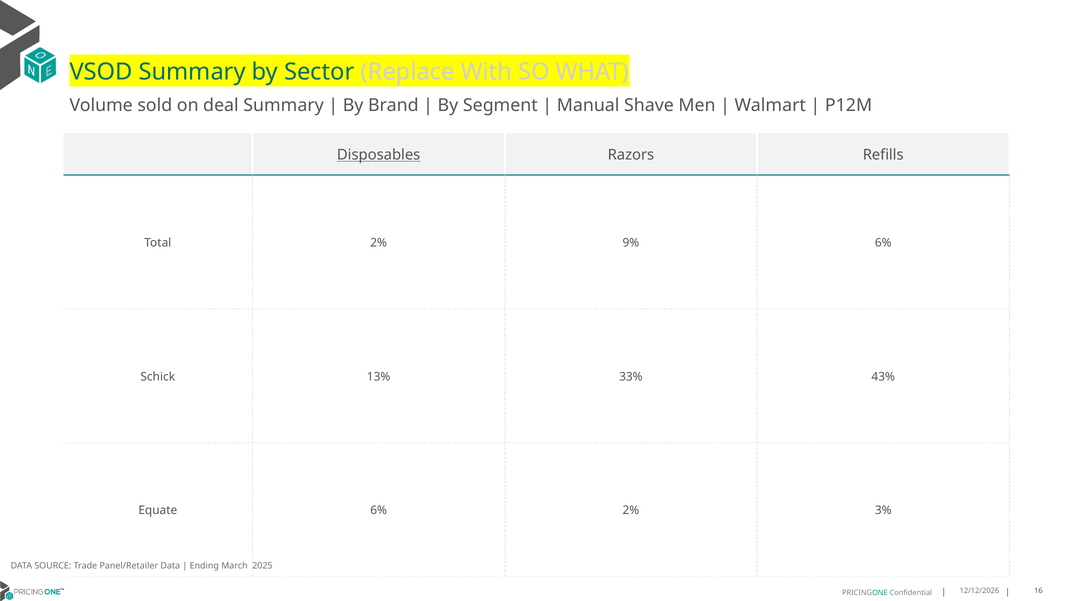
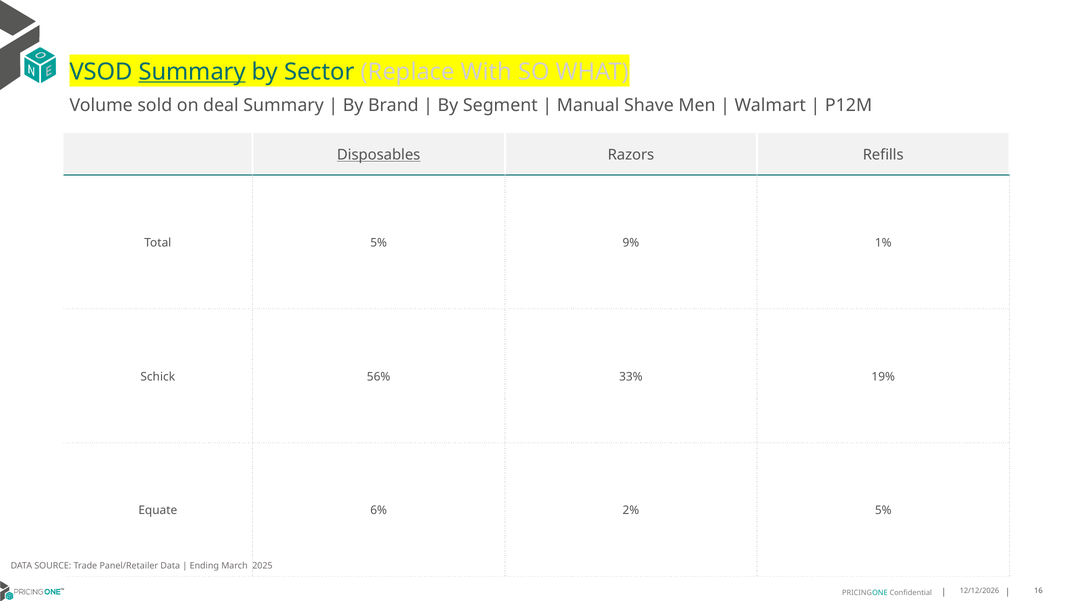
Summary underline: none -> present (192, 72)
Total 2%: 2% -> 5% (379, 243)
9% 6%: 6% -> 1% (883, 243)
13%: 13% -> 56% (379, 377)
43%: 43% -> 19% (883, 377)
2% 3%: 3% -> 5% (883, 511)
